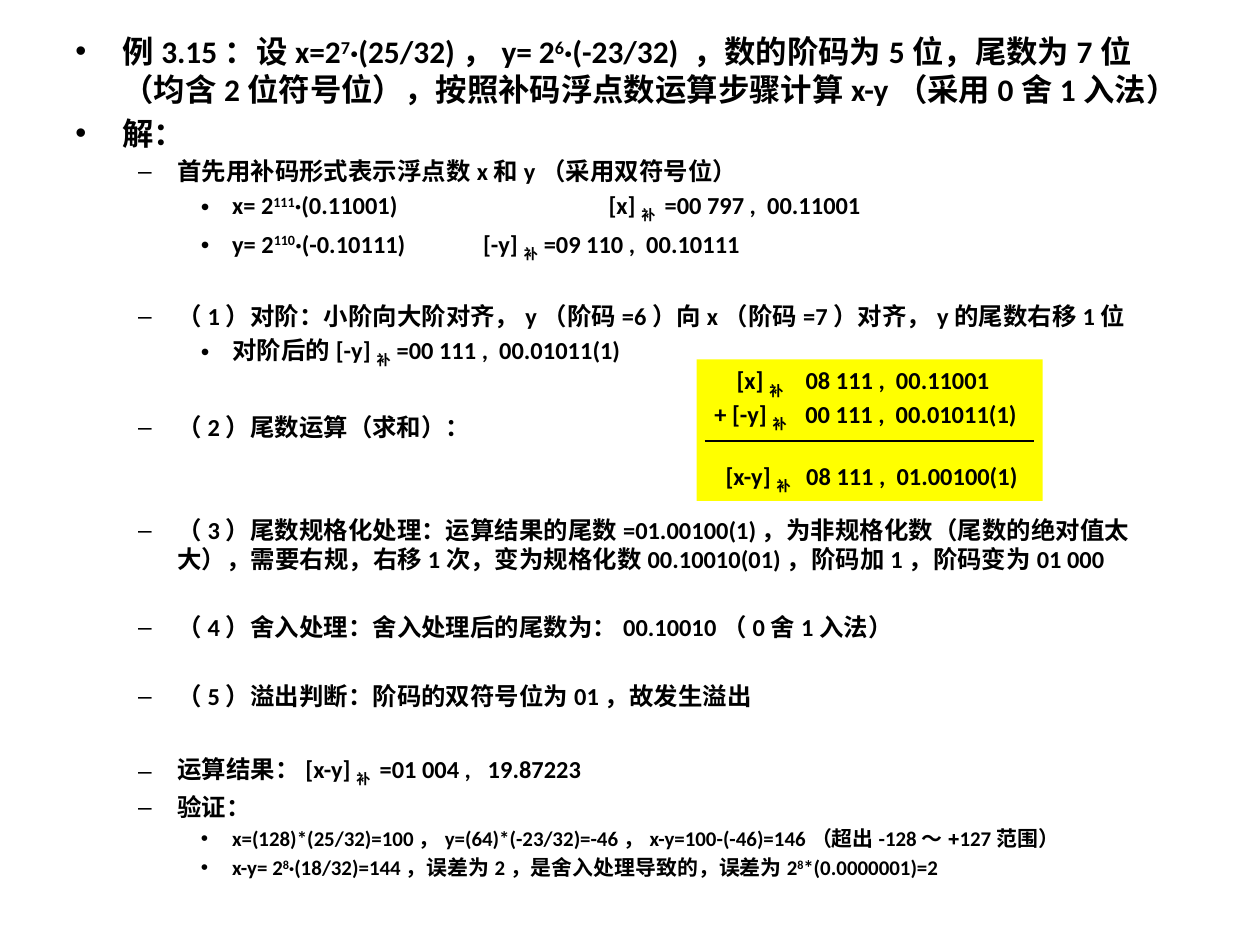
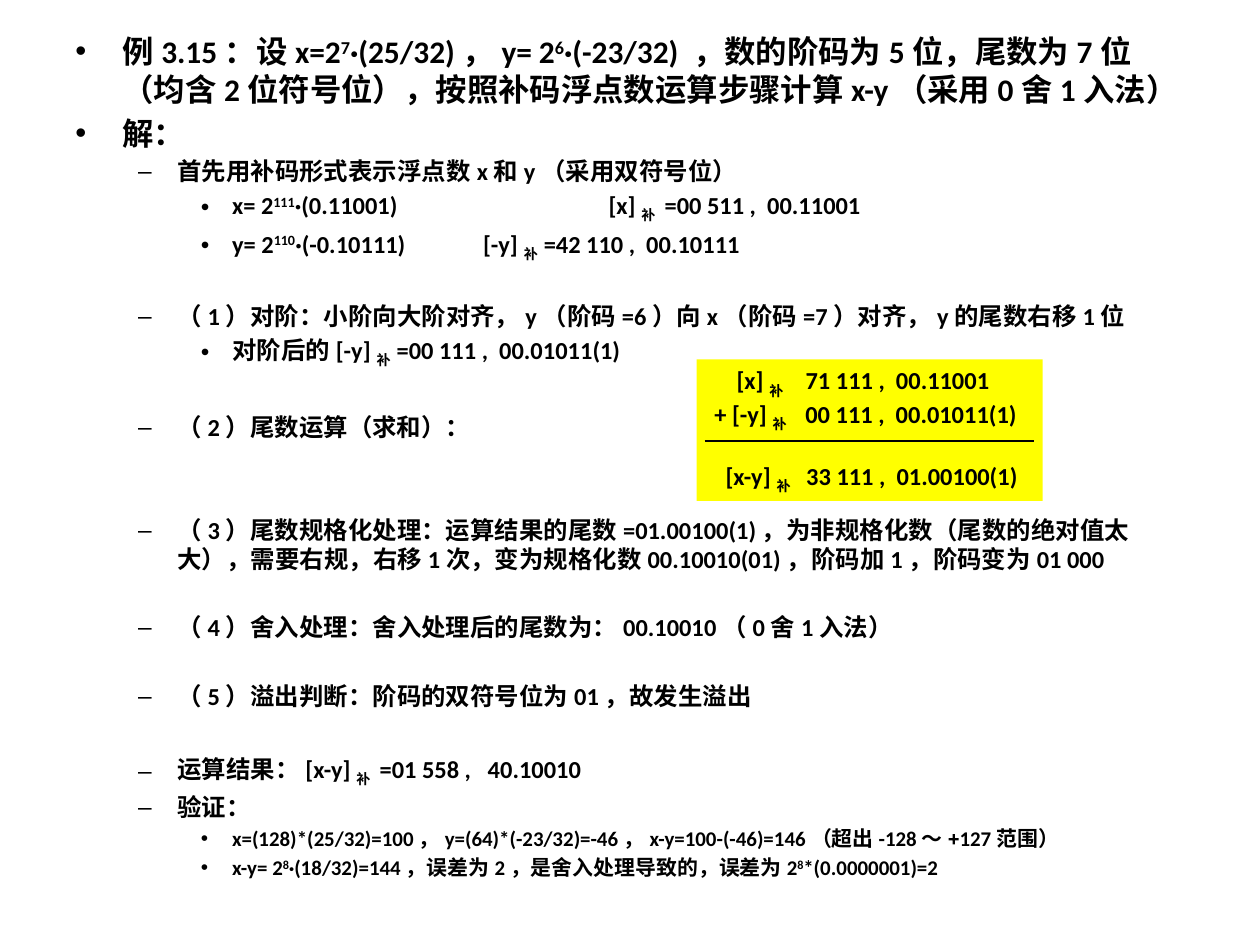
797: 797 -> 511 (726, 207)
=09: =09 -> =42 (562, 245)
08: 08 -> 71 (818, 382)
08: 08 -> 33 (819, 478)
004: 004 -> 558 (441, 771)
19.87223: 19.87223 -> 40.10010 (534, 771)
